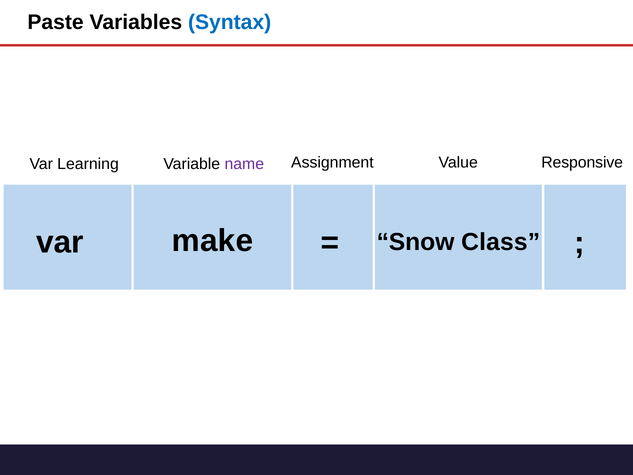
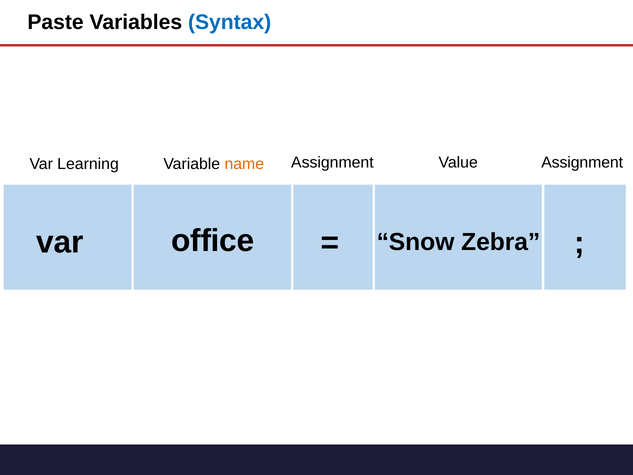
name colour: purple -> orange (244, 164)
Value Responsive: Responsive -> Assignment (582, 163)
make: make -> office (213, 241)
Class: Class -> Zebra (501, 242)
